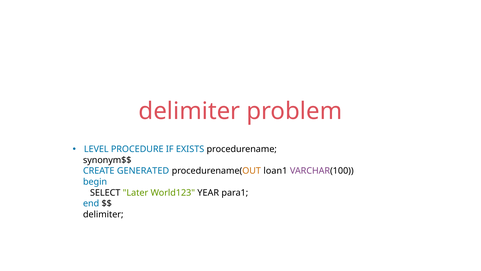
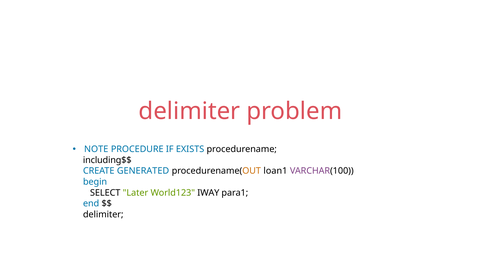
LEVEL: LEVEL -> NOTE (96, 149)
synonym$$: synonym$$ -> including$$ (107, 160)
YEAR: YEAR -> IWAY (208, 192)
